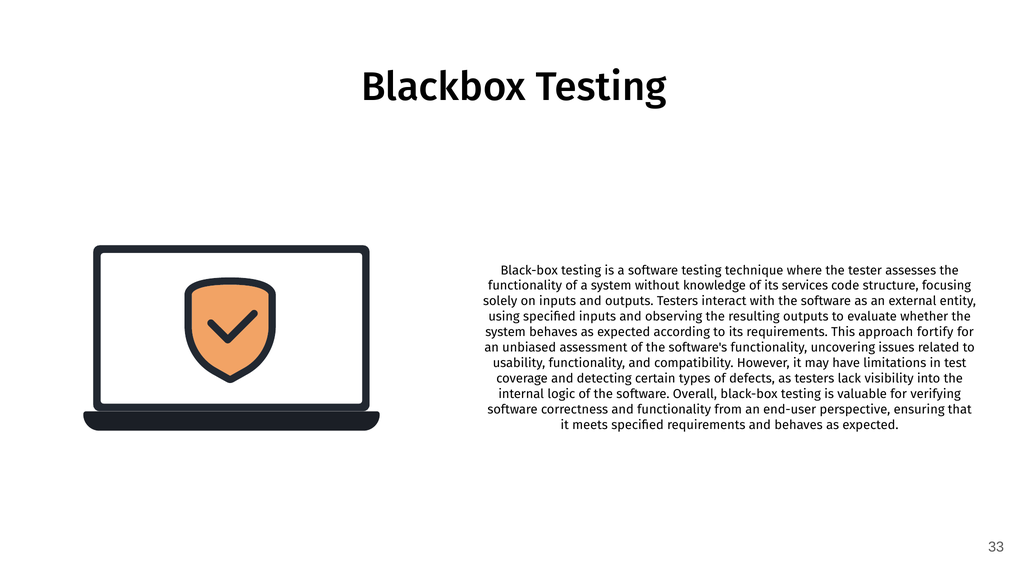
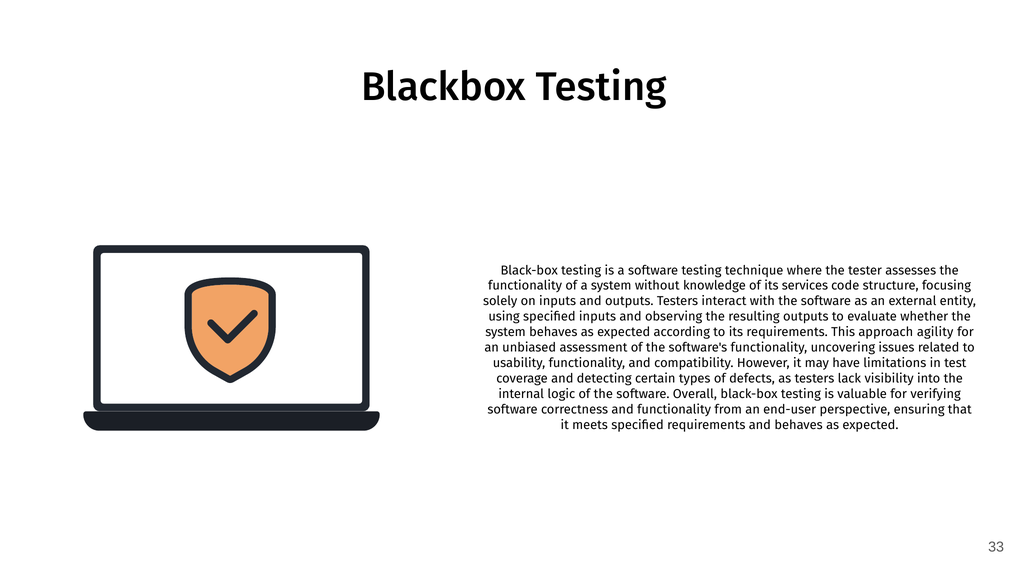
fortify: fortify -> agility (935, 332)
